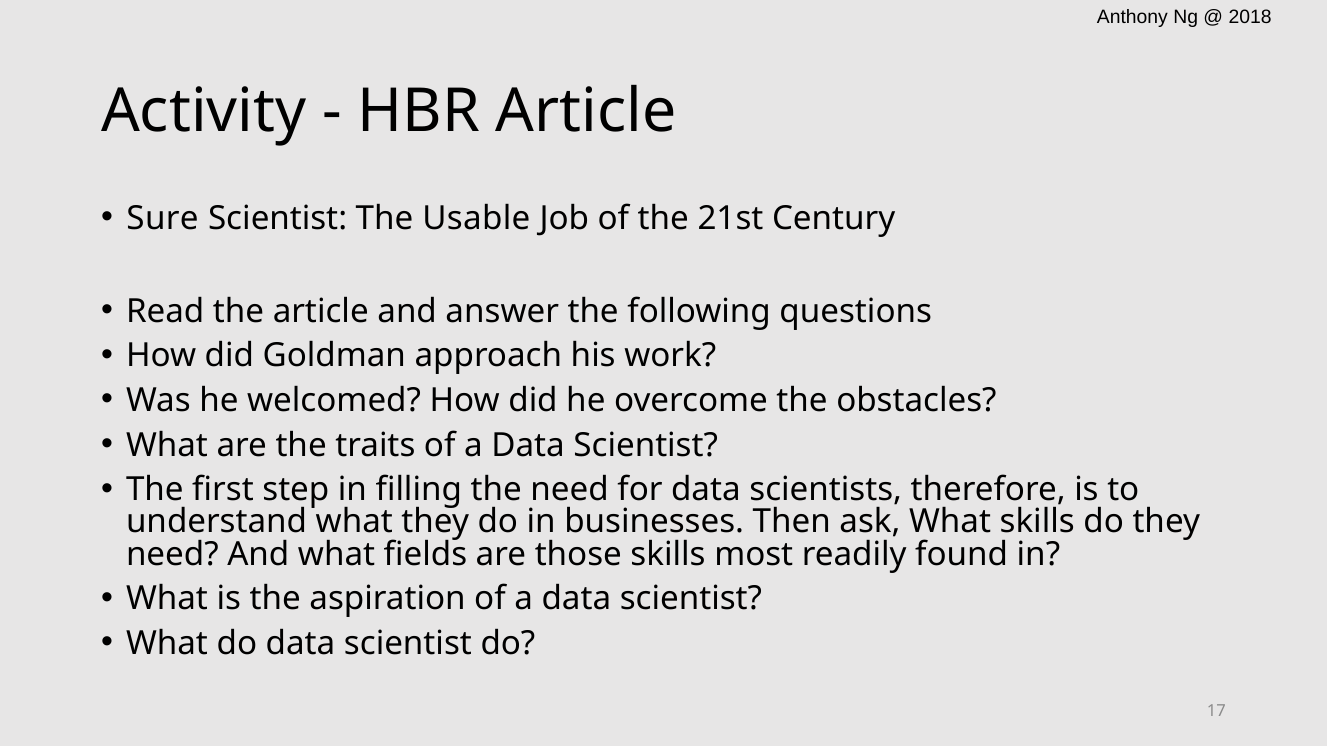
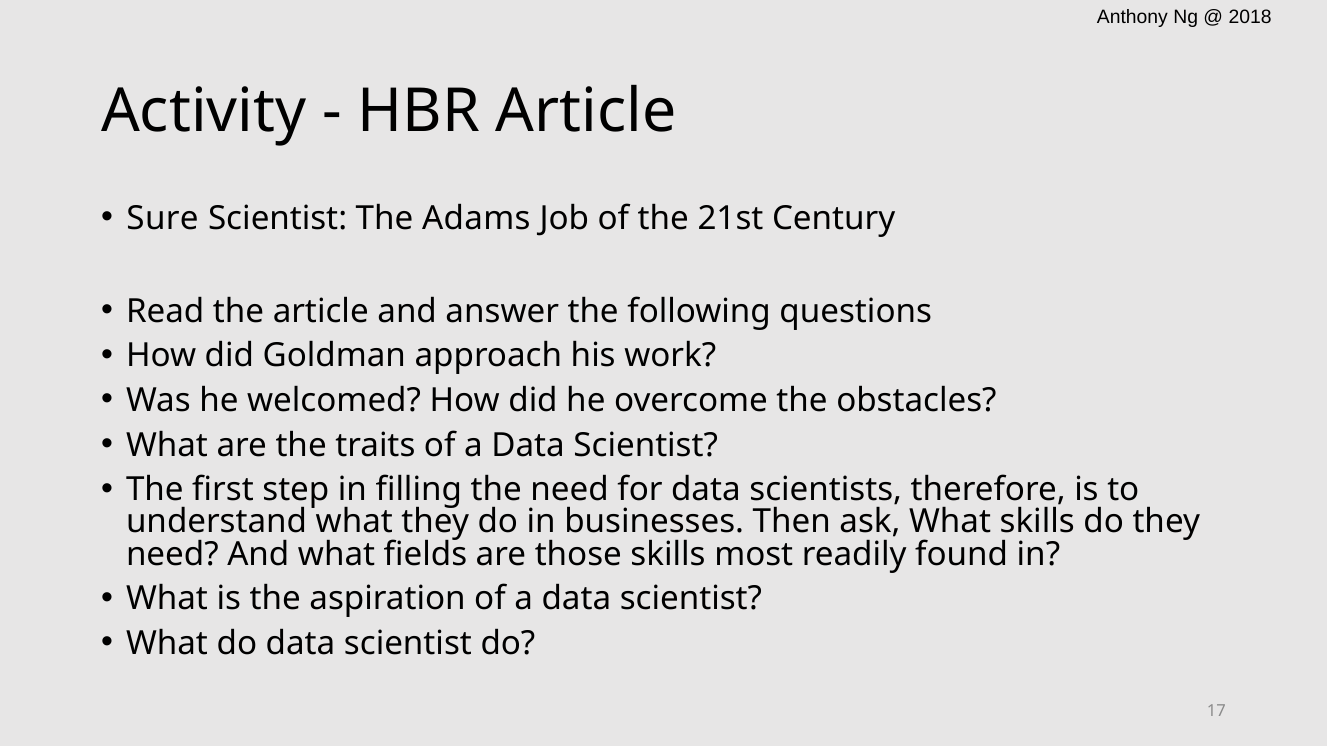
Usable: Usable -> Adams (476, 219)
